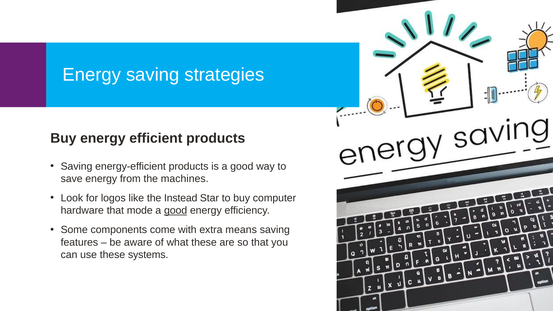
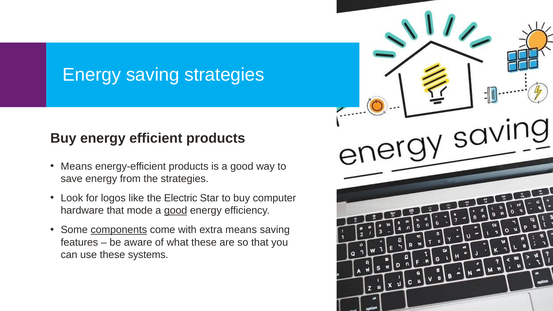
Saving: Saving -> Means (76, 166)
the machines: machines -> strategies (185, 179)
Instead: Instead -> Electric (181, 198)
components underline: none -> present (119, 230)
